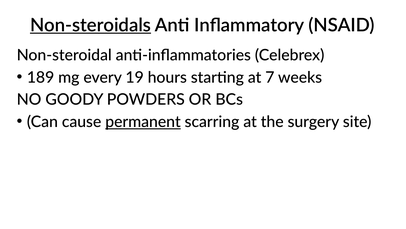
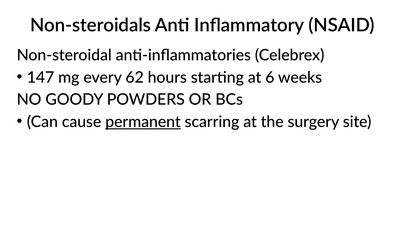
Non-steroidals underline: present -> none (90, 25)
189: 189 -> 147 (41, 77)
19: 19 -> 62 (135, 77)
7: 7 -> 6 (270, 77)
